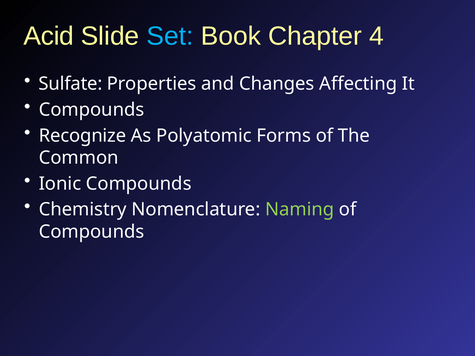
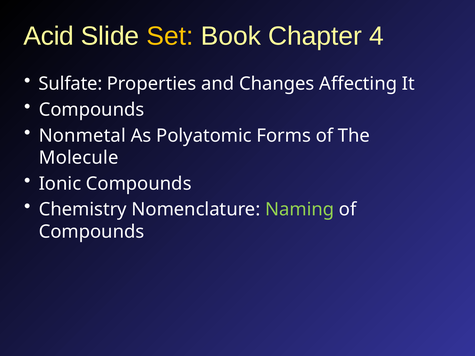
Set colour: light blue -> yellow (170, 36)
Recognize: Recognize -> Nonmetal (82, 136)
Common: Common -> Molecule (79, 158)
